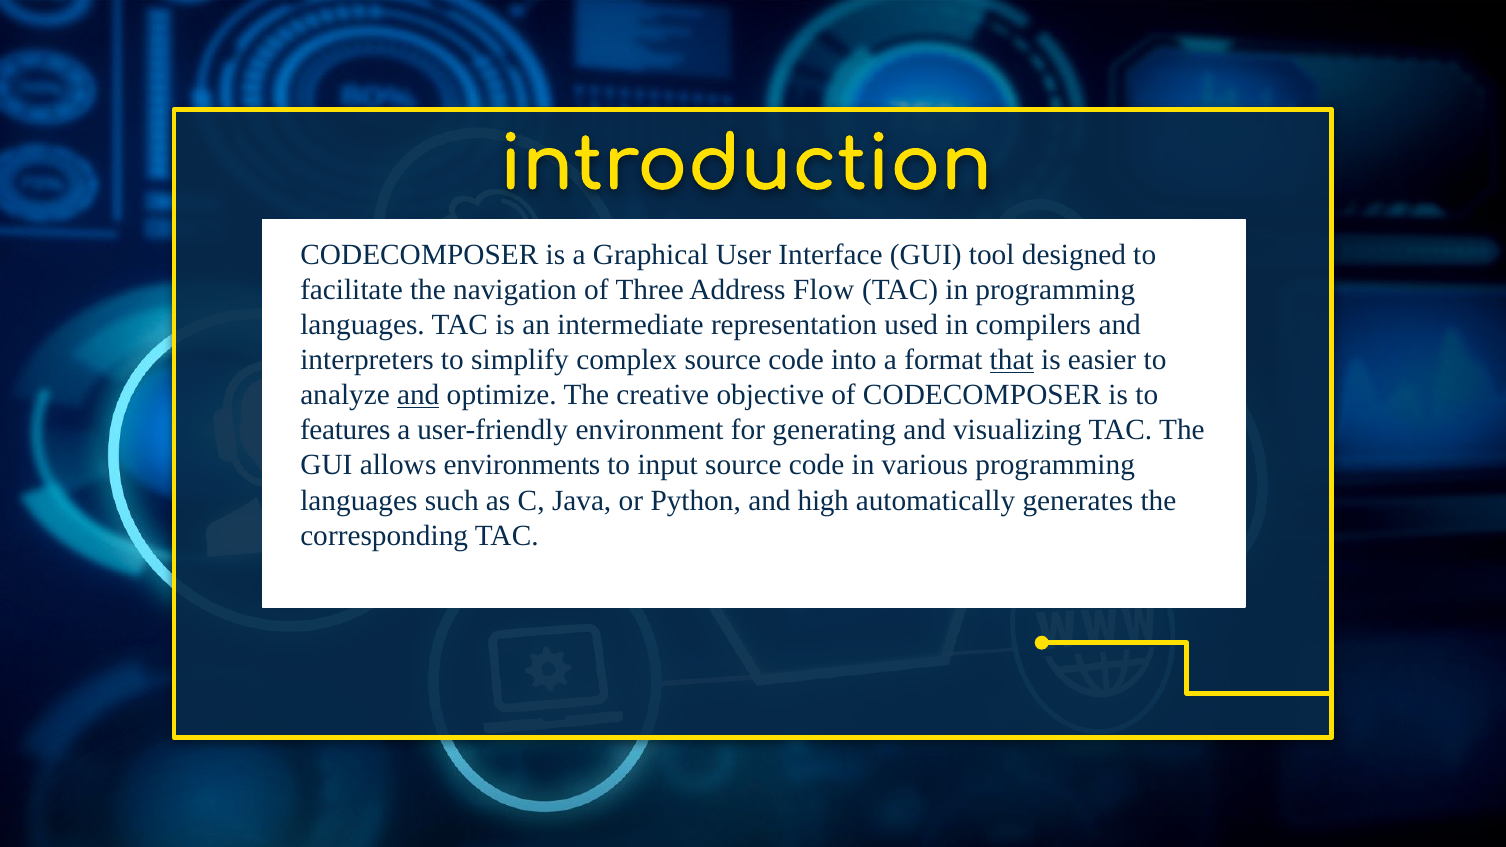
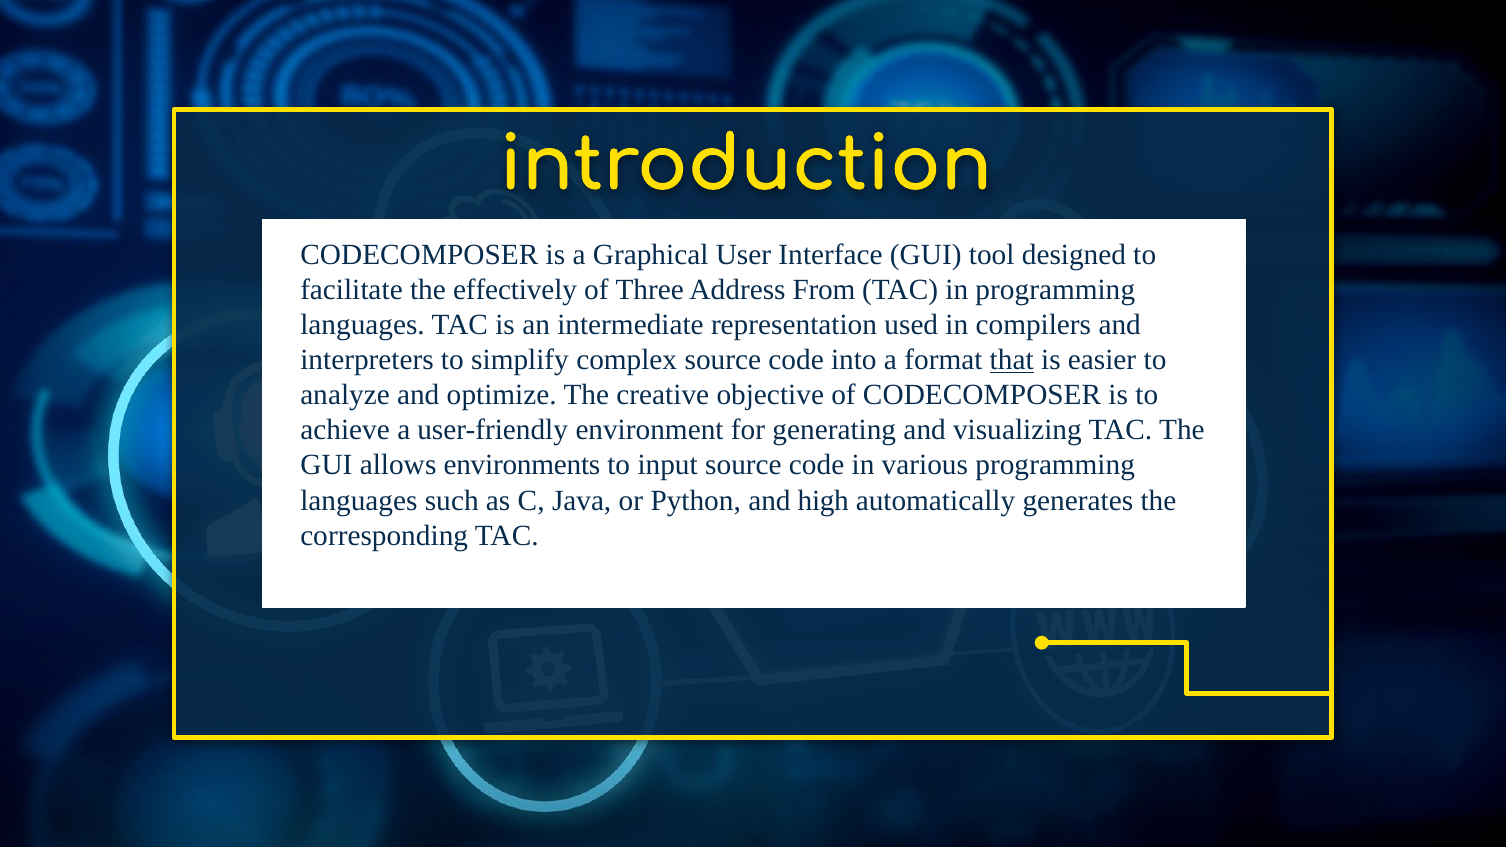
navigation: navigation -> effectively (515, 290)
Flow: Flow -> From (824, 290)
and underline: present -> none (418, 395)
features: features -> achieve (345, 430)
